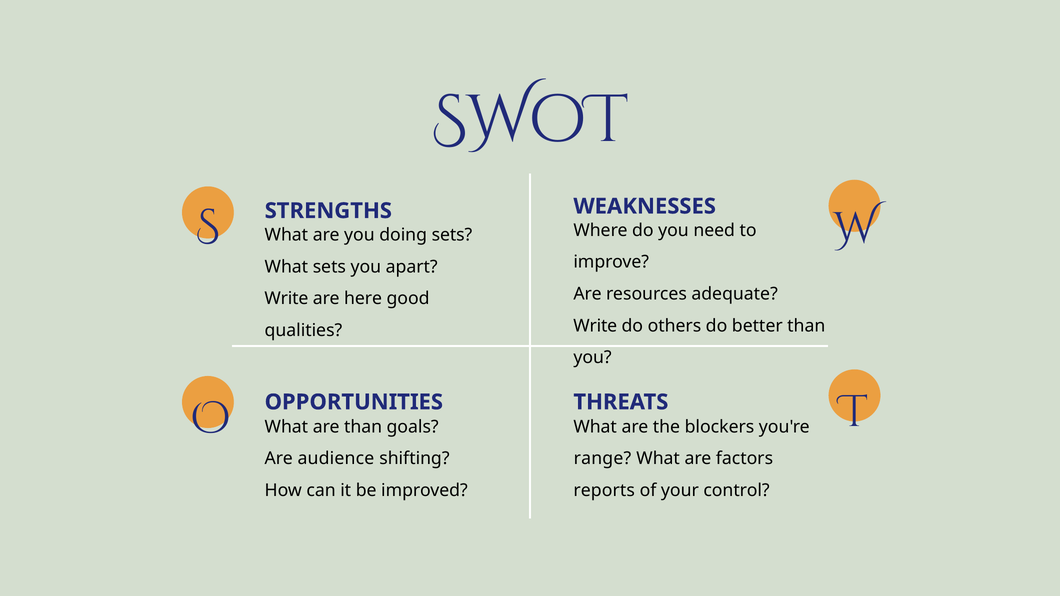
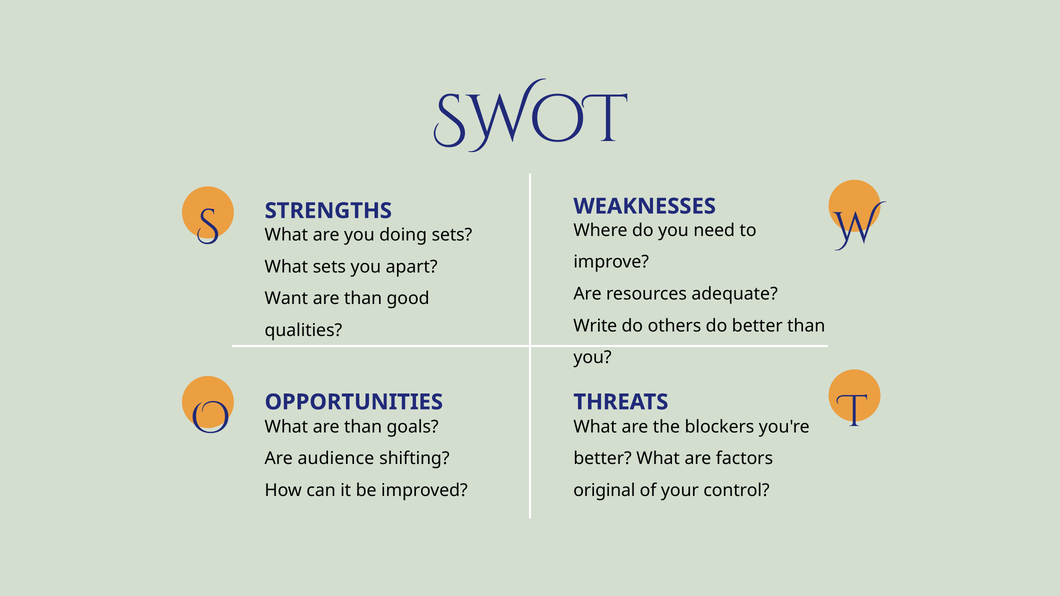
Write: Write -> Want (286, 299)
here: here -> than (363, 299)
range: range -> better (603, 459)
reports: reports -> original (604, 491)
